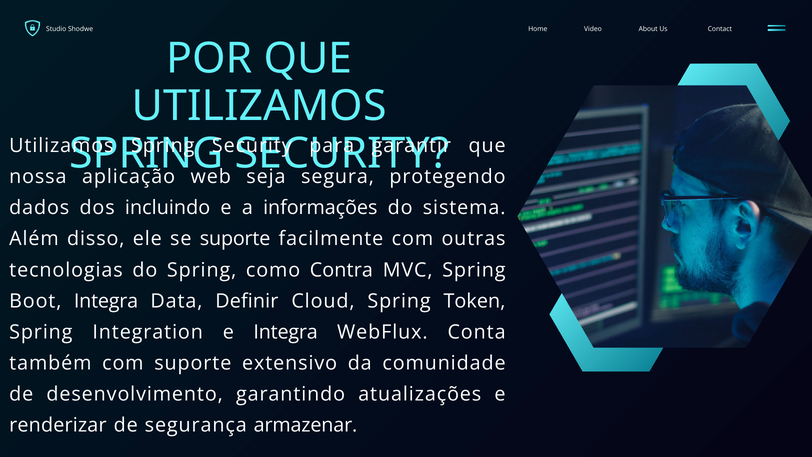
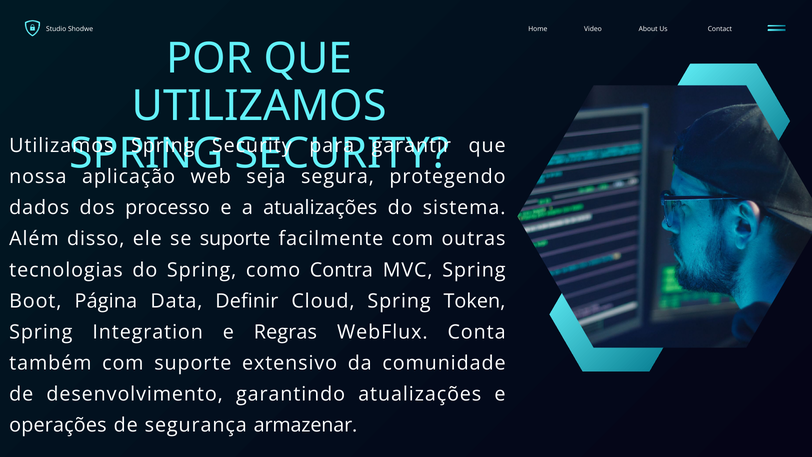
incluindo: incluindo -> processo (167, 208)
a informações: informações -> atualizações (320, 208)
Boot Integra: Integra -> Página (106, 301)
e Integra: Integra -> Regras (285, 332)
renderizar: renderizar -> operações (58, 425)
